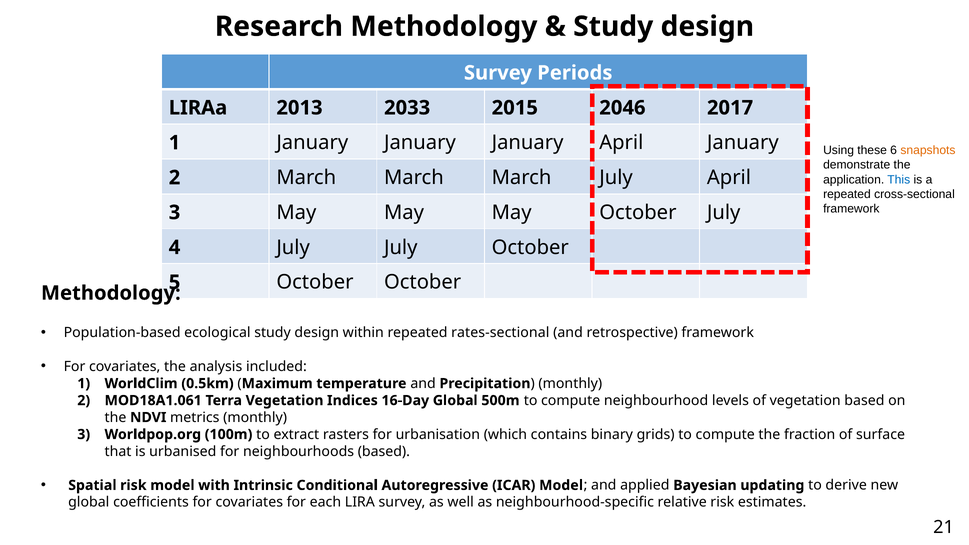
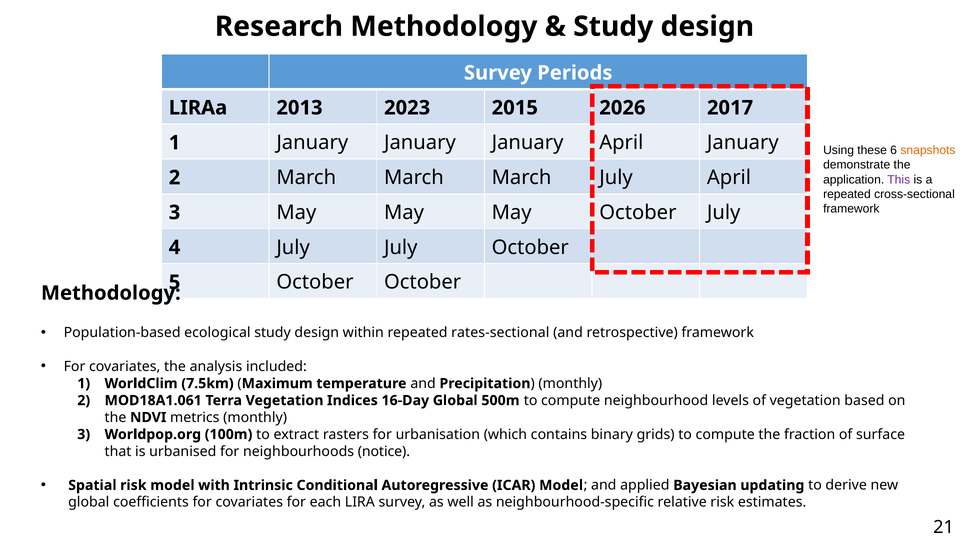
2033: 2033 -> 2023 (407, 108)
2046: 2046 -> 2026 (622, 108)
This colour: blue -> purple (899, 180)
0.5km: 0.5km -> 7.5km (208, 384)
neighbourhoods based: based -> notice (384, 451)
